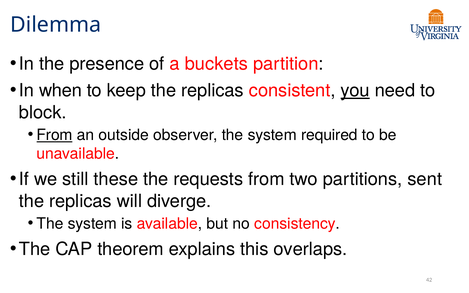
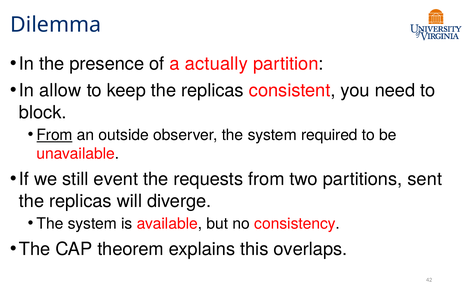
buckets: buckets -> actually (216, 64)
when: when -> allow (60, 91)
you underline: present -> none (355, 91)
these: these -> event (116, 179)
